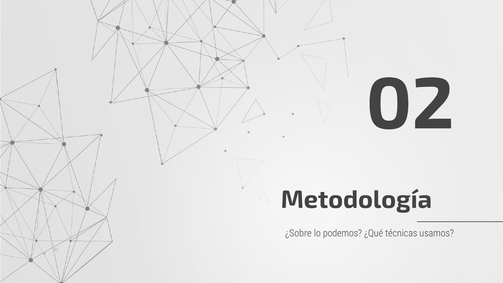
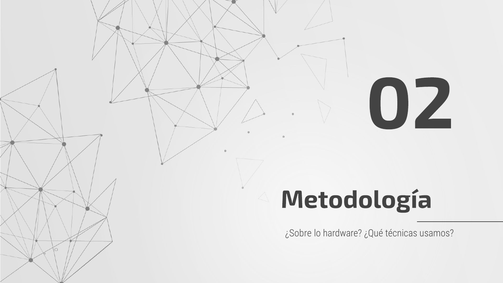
podemos: podemos -> hardware (342, 233)
